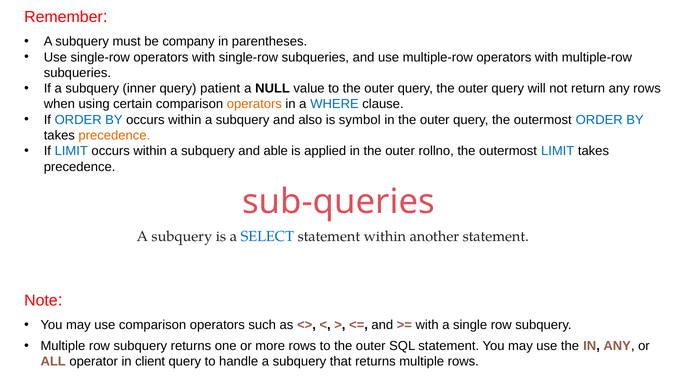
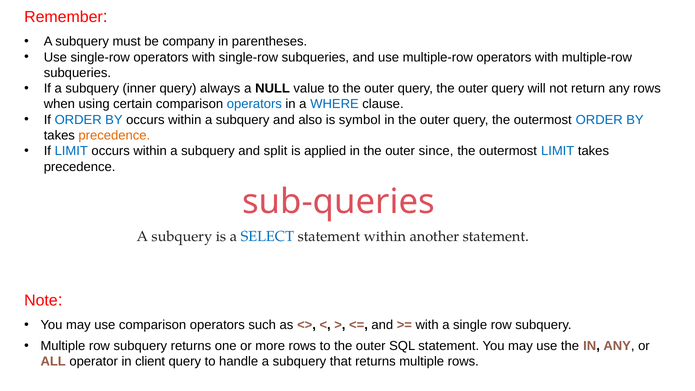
patient: patient -> always (220, 89)
operators colour: orange -> blue (254, 104)
able: able -> split (276, 151)
rollno: rollno -> since (436, 151)
